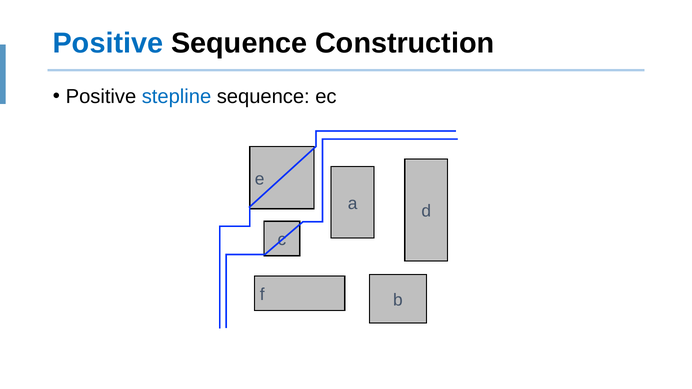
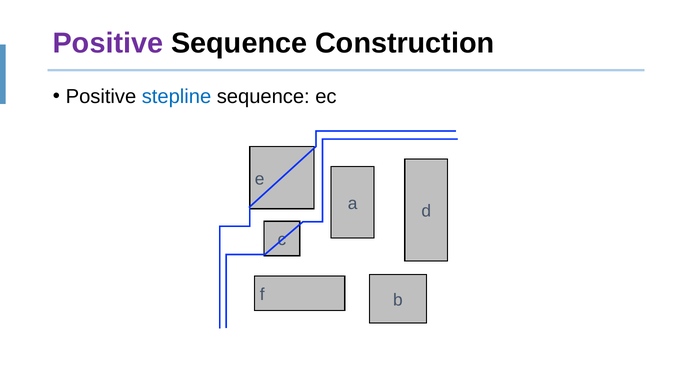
Positive colour: blue -> purple (108, 43)
